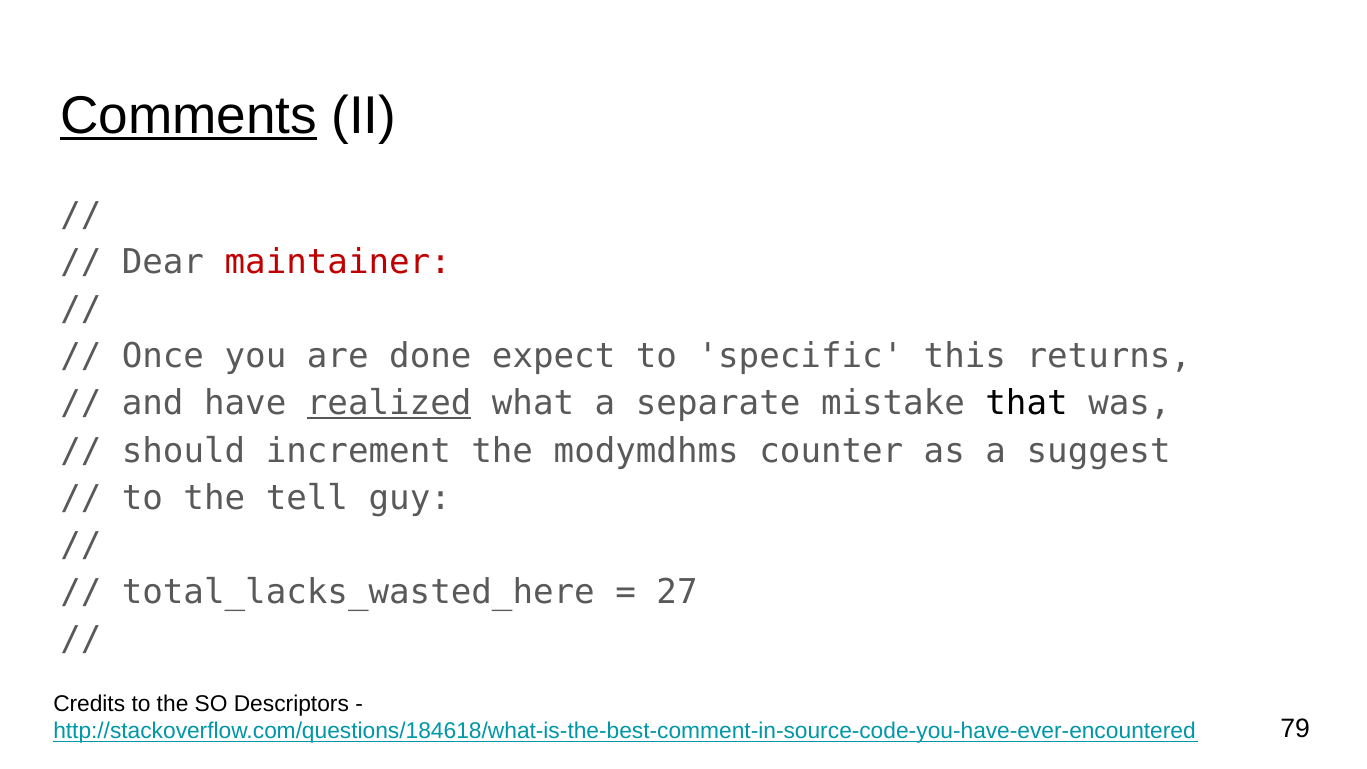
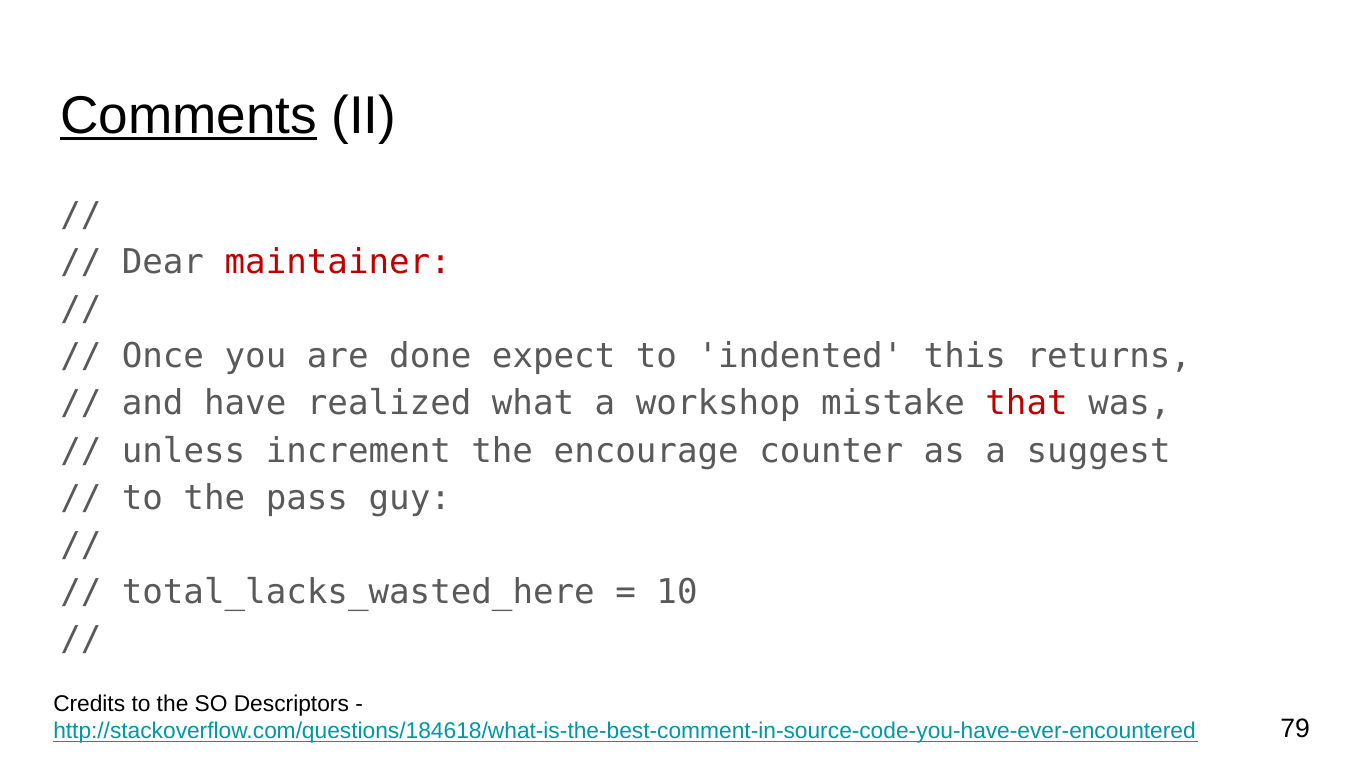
specific: specific -> indented (800, 356)
realized underline: present -> none (389, 404)
separate: separate -> workshop (718, 404)
that colour: black -> red (1027, 404)
should: should -> unless (184, 451)
modymdhms: modymdhms -> encourage (646, 451)
tell: tell -> pass (307, 498)
27: 27 -> 10 (677, 592)
